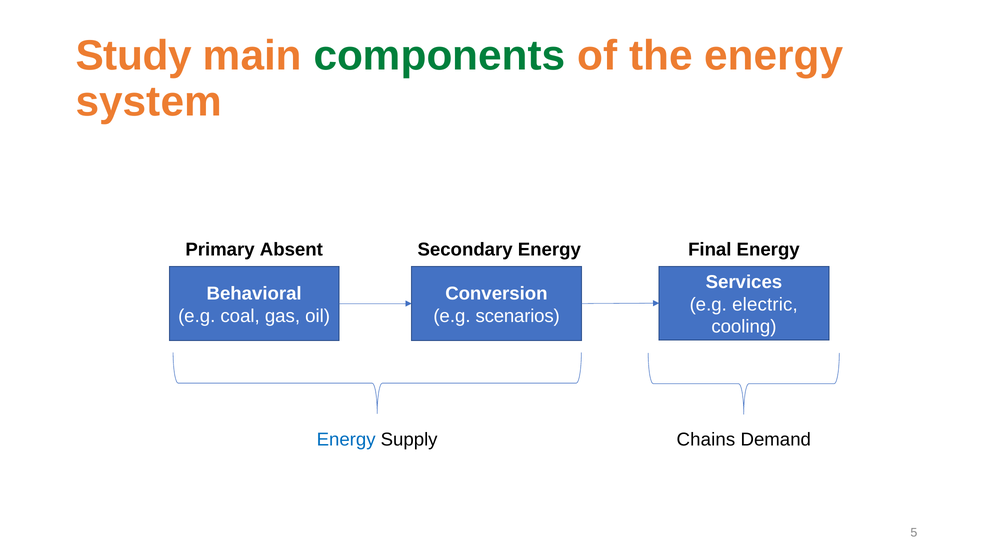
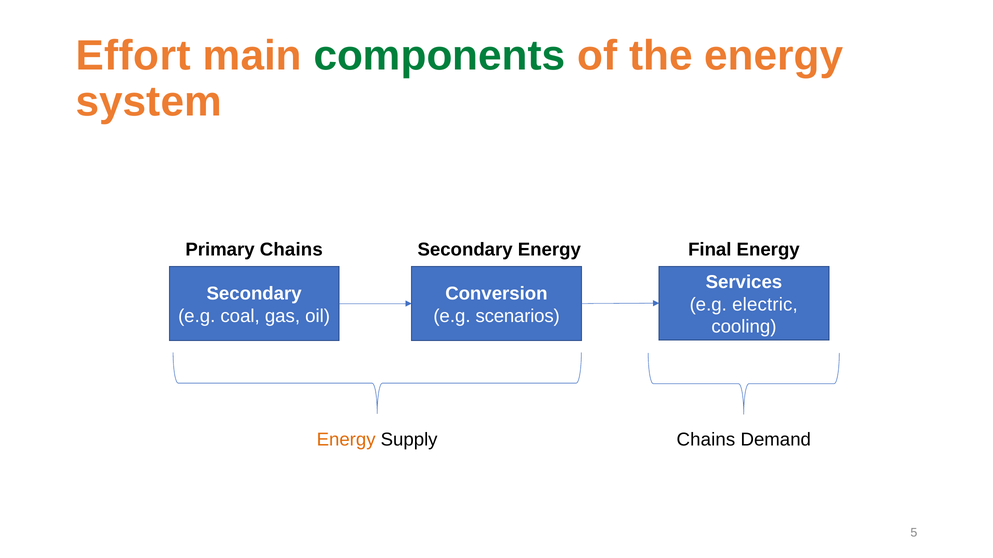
Study: Study -> Effort (133, 56)
Primary Absent: Absent -> Chains (291, 250)
Behavioral: Behavioral -> Secondary (254, 294)
Energy colour: blue -> orange (346, 440)
